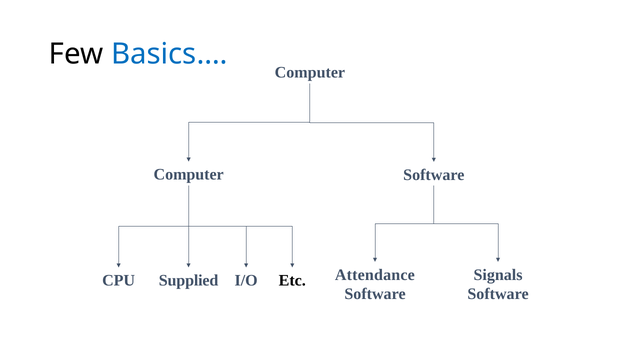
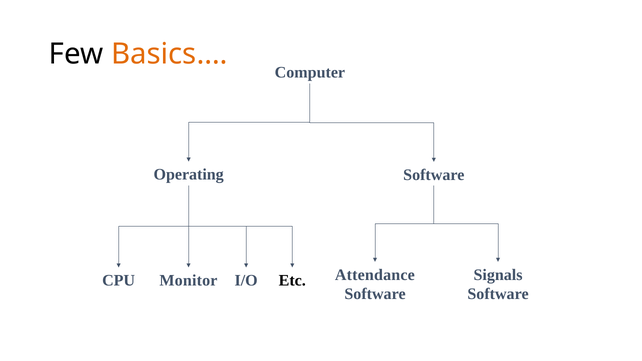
Basics… colour: blue -> orange (169, 54)
Computer: Computer -> Operating (189, 175)
Supplied: Supplied -> Monitor (188, 281)
